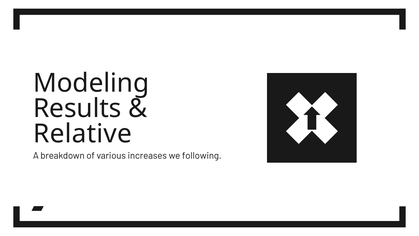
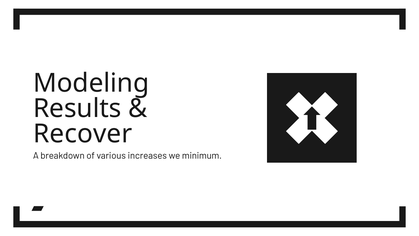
Relative: Relative -> Recover (83, 134)
following: following -> minimum (202, 156)
